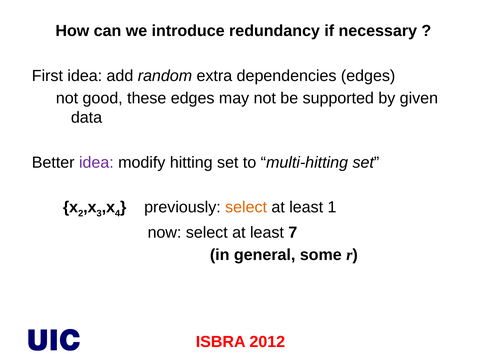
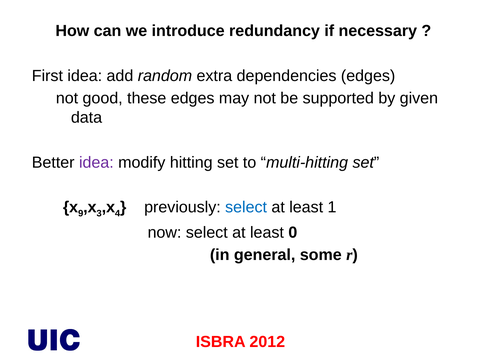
2: 2 -> 9 (81, 213)
select colour: orange -> blue (246, 207)
7: 7 -> 0 (293, 232)
